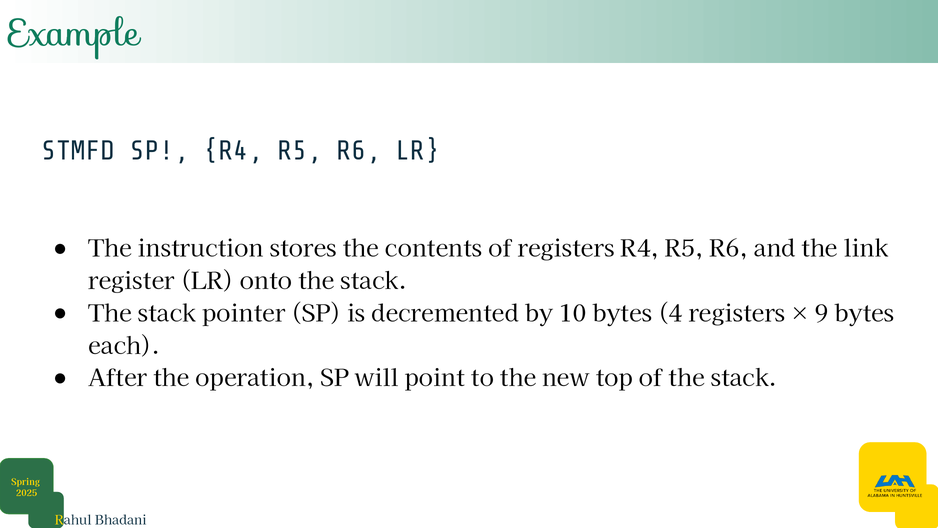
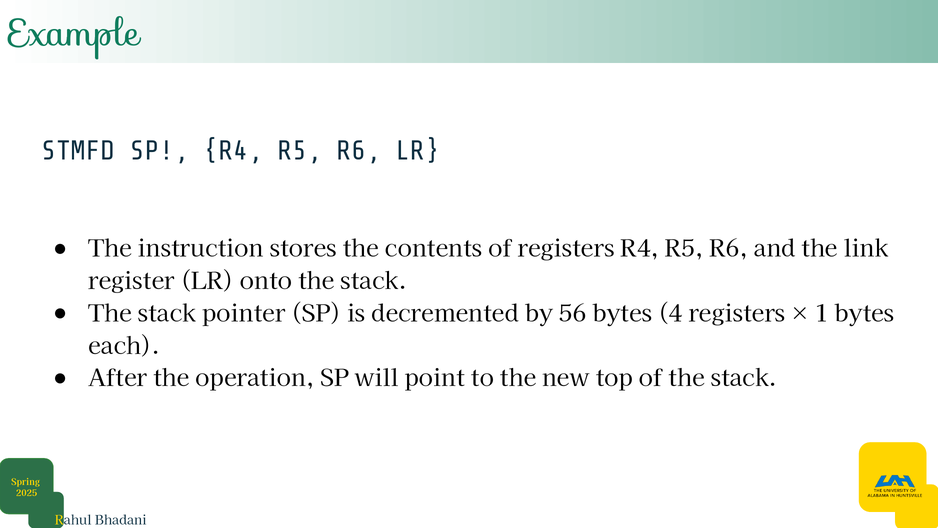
10: 10 -> 56 (573, 314)
9: 9 -> 1 (822, 314)
